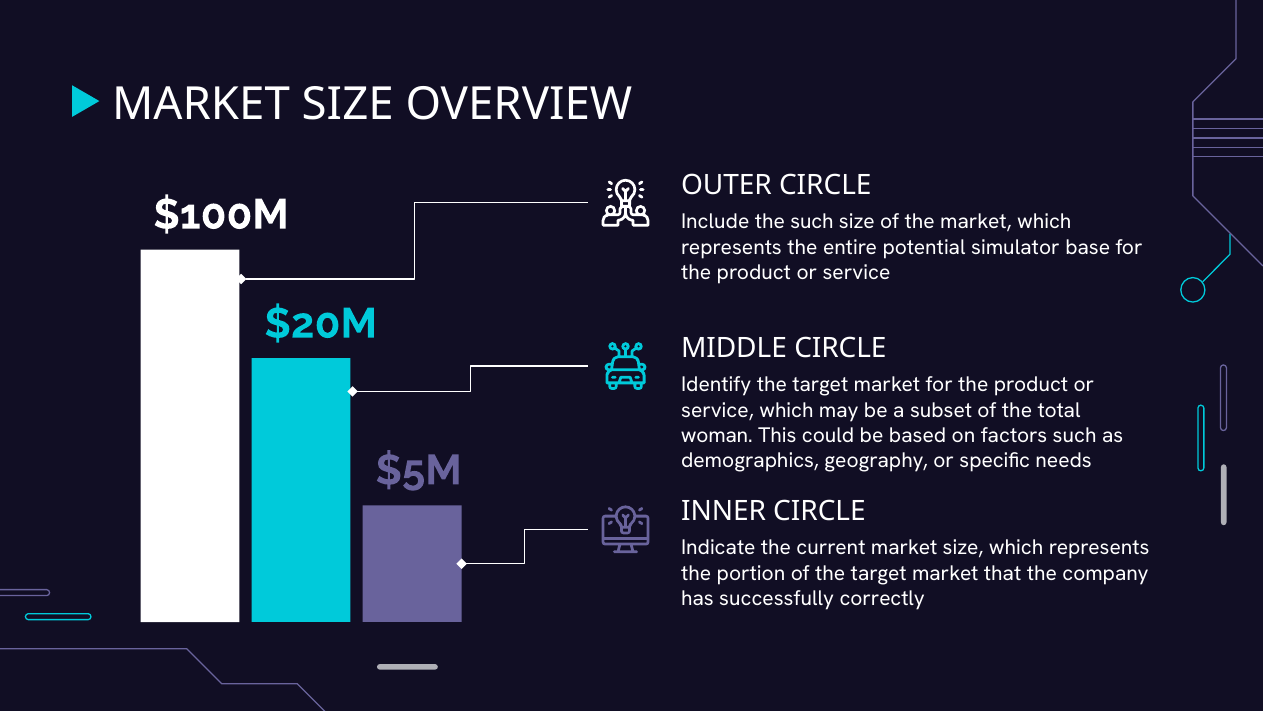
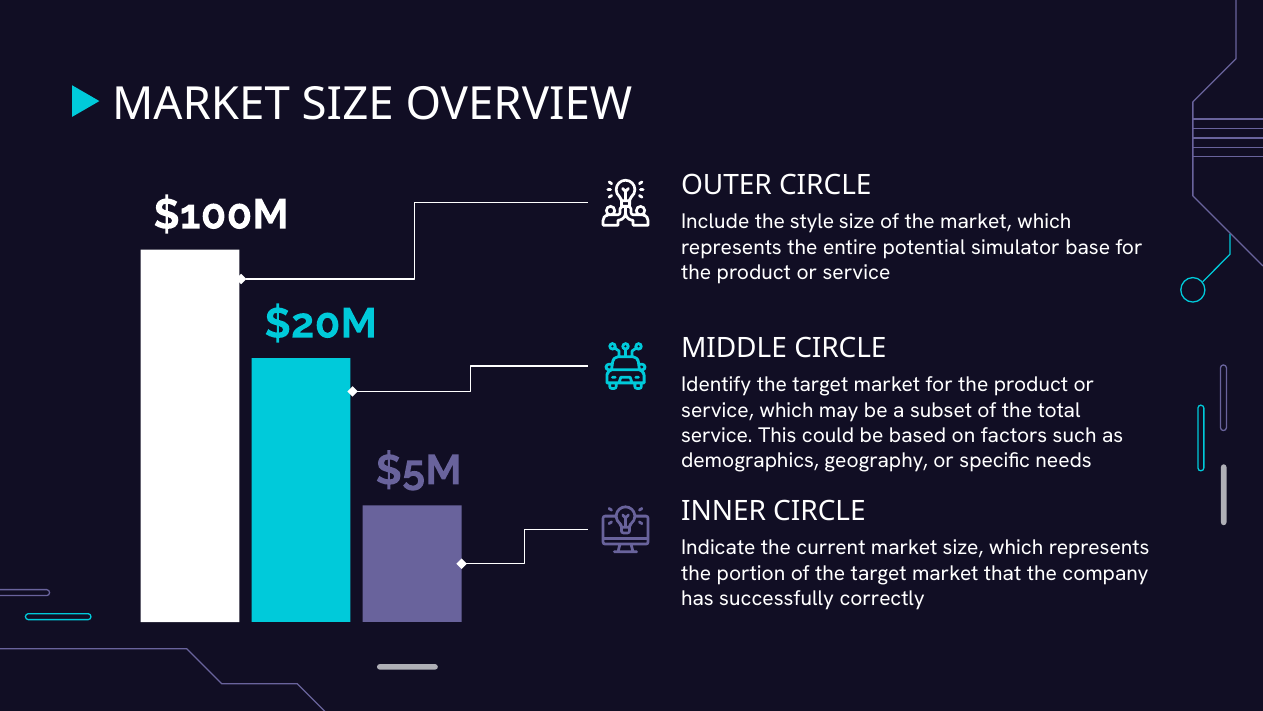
the such: such -> style (812, 222)
woman: woman -> service (717, 435)
